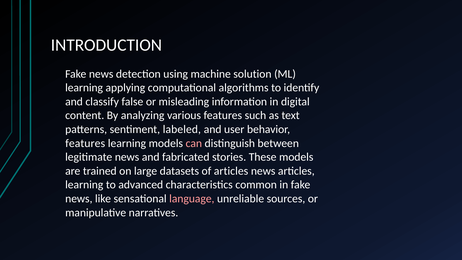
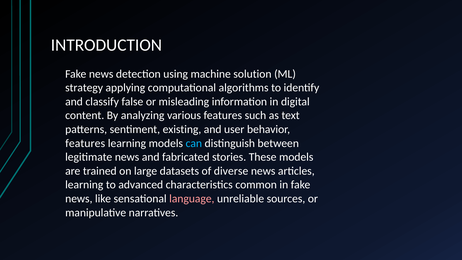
learning: learning -> strategy (84, 88)
labeled: labeled -> existing (182, 129)
can colour: pink -> light blue (194, 143)
of articles: articles -> diverse (231, 171)
